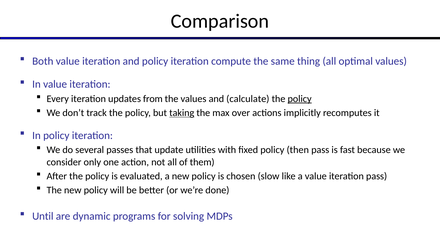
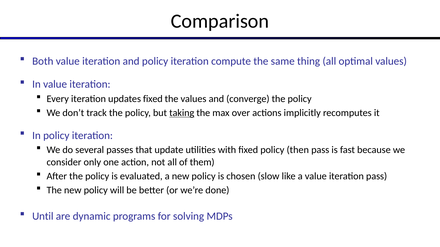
updates from: from -> fixed (153, 99)
calculate: calculate -> converge (248, 99)
policy underline: present -> none (300, 99)
